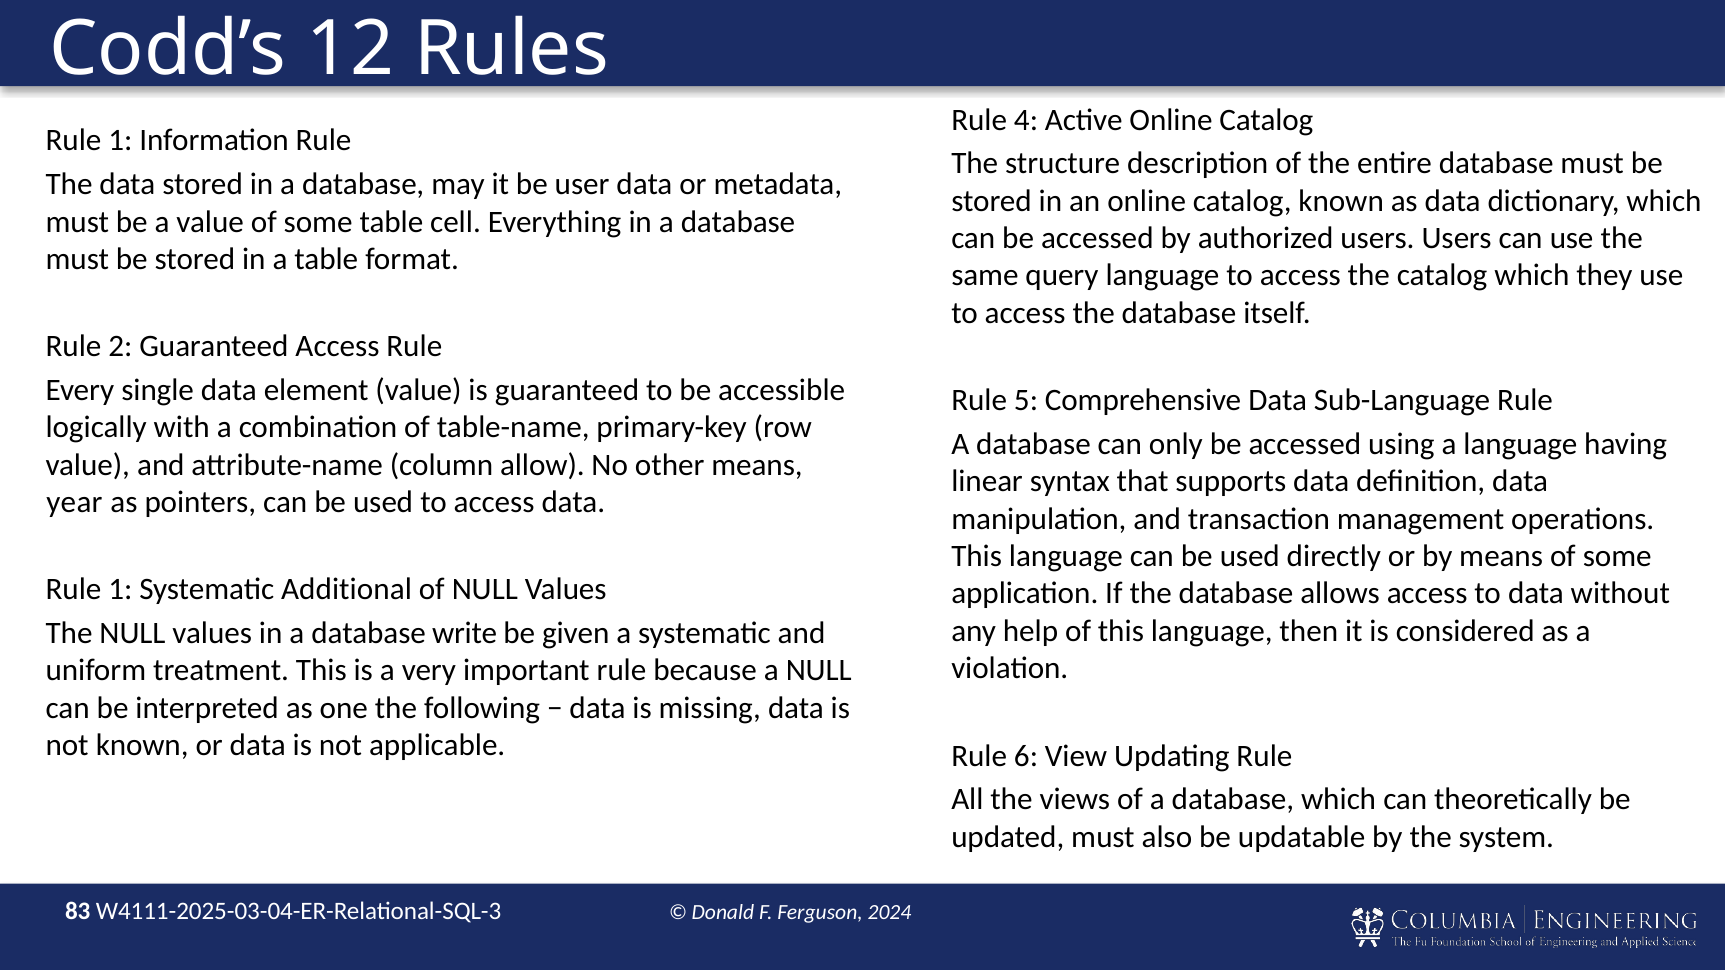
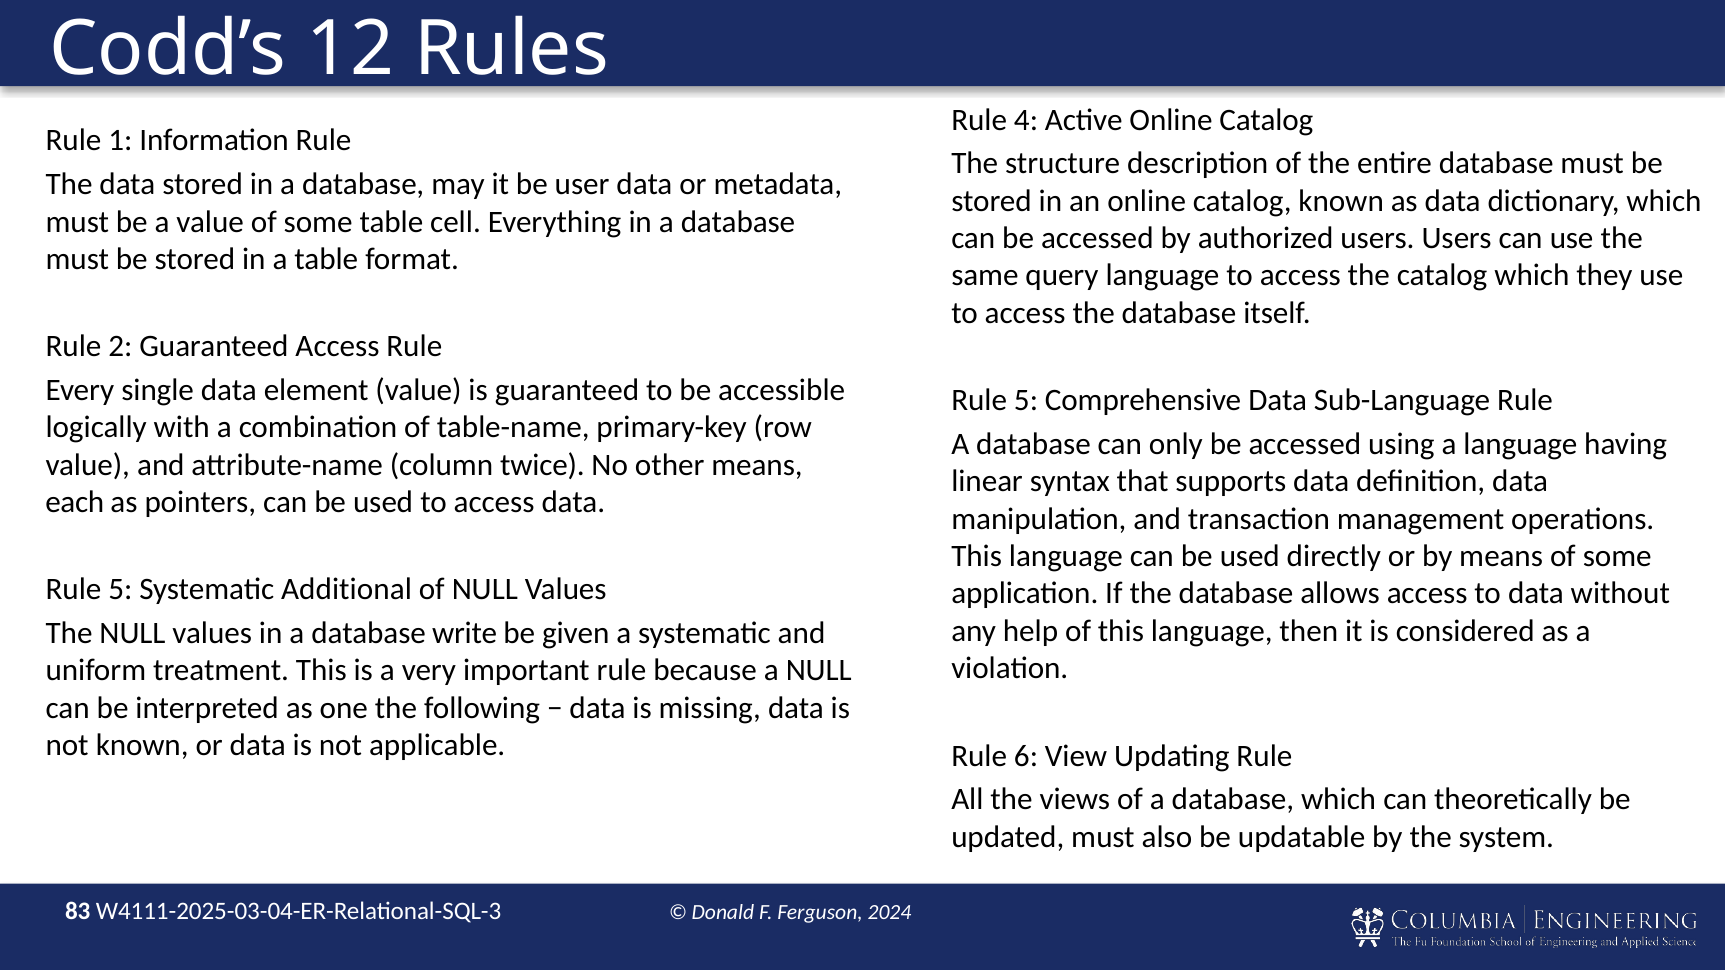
allow: allow -> twice (542, 465)
year: year -> each (75, 503)
1: 1 -> 5 (120, 590)
